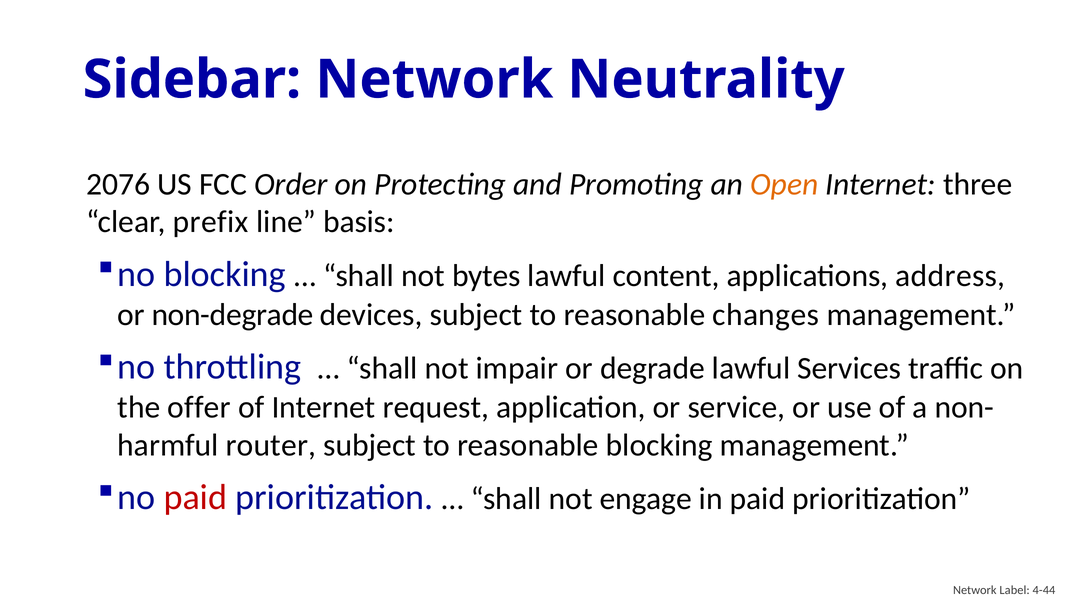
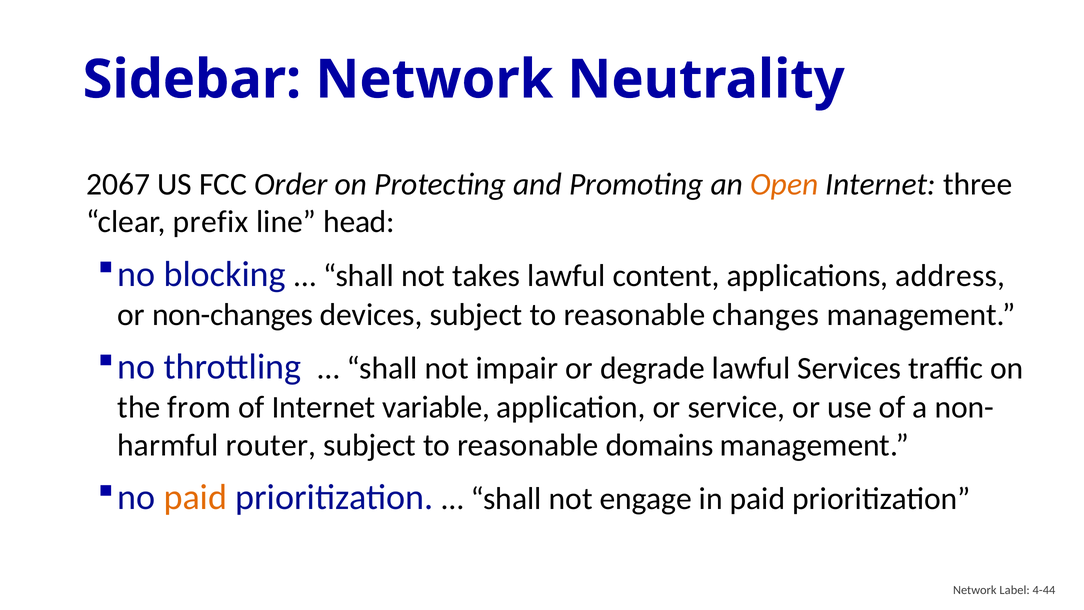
2076: 2076 -> 2067 (118, 184)
basis: basis -> head (359, 222)
bytes: bytes -> takes (486, 276)
non-degrade: non-degrade -> non-changes (233, 315)
offer: offer -> from (199, 407)
request: request -> variable (436, 407)
reasonable blocking: blocking -> domains (659, 445)
paid colour: red -> orange (195, 497)
